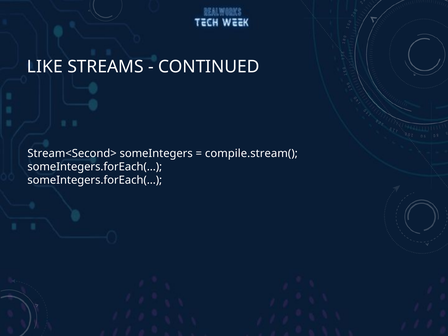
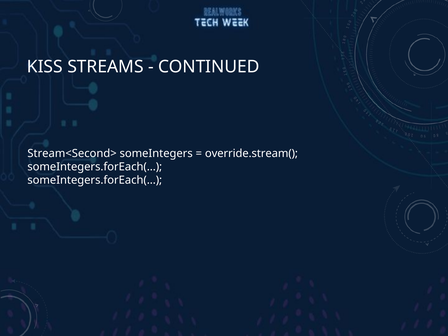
LIKE: LIKE -> KISS (45, 67)
compile.stream(: compile.stream( -> override.stream( (251, 153)
